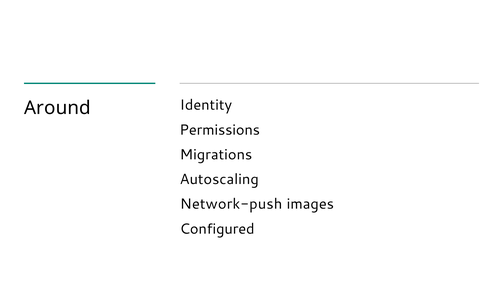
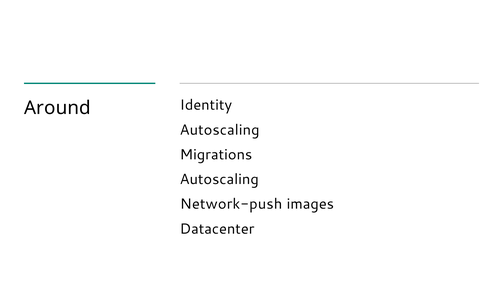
Permissions: Permissions -> Autoscaling (220, 130)
Configured: Configured -> Datacenter (217, 229)
